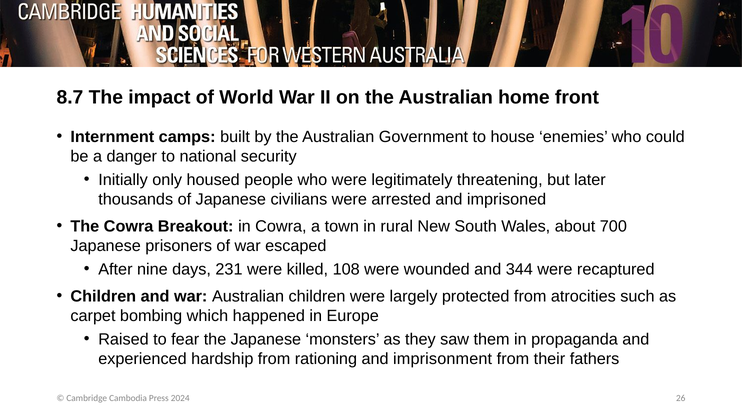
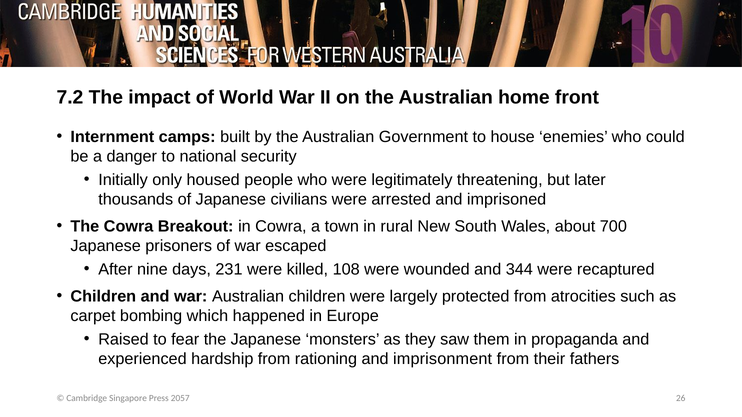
8.7: 8.7 -> 7.2 (70, 97)
Cambodia: Cambodia -> Singapore (128, 399)
2024: 2024 -> 2057 (180, 399)
